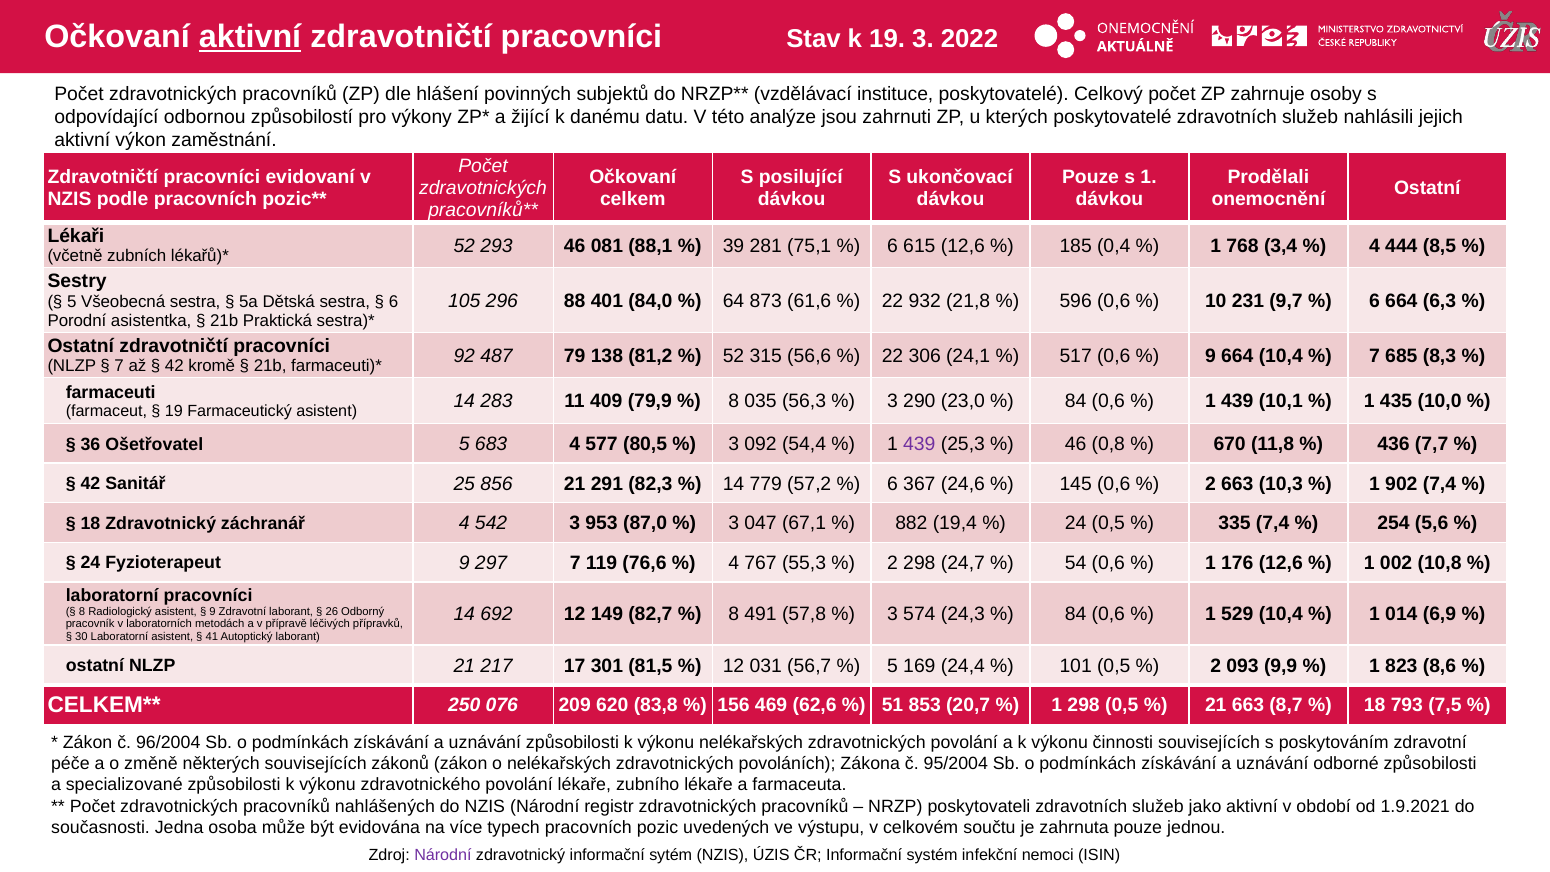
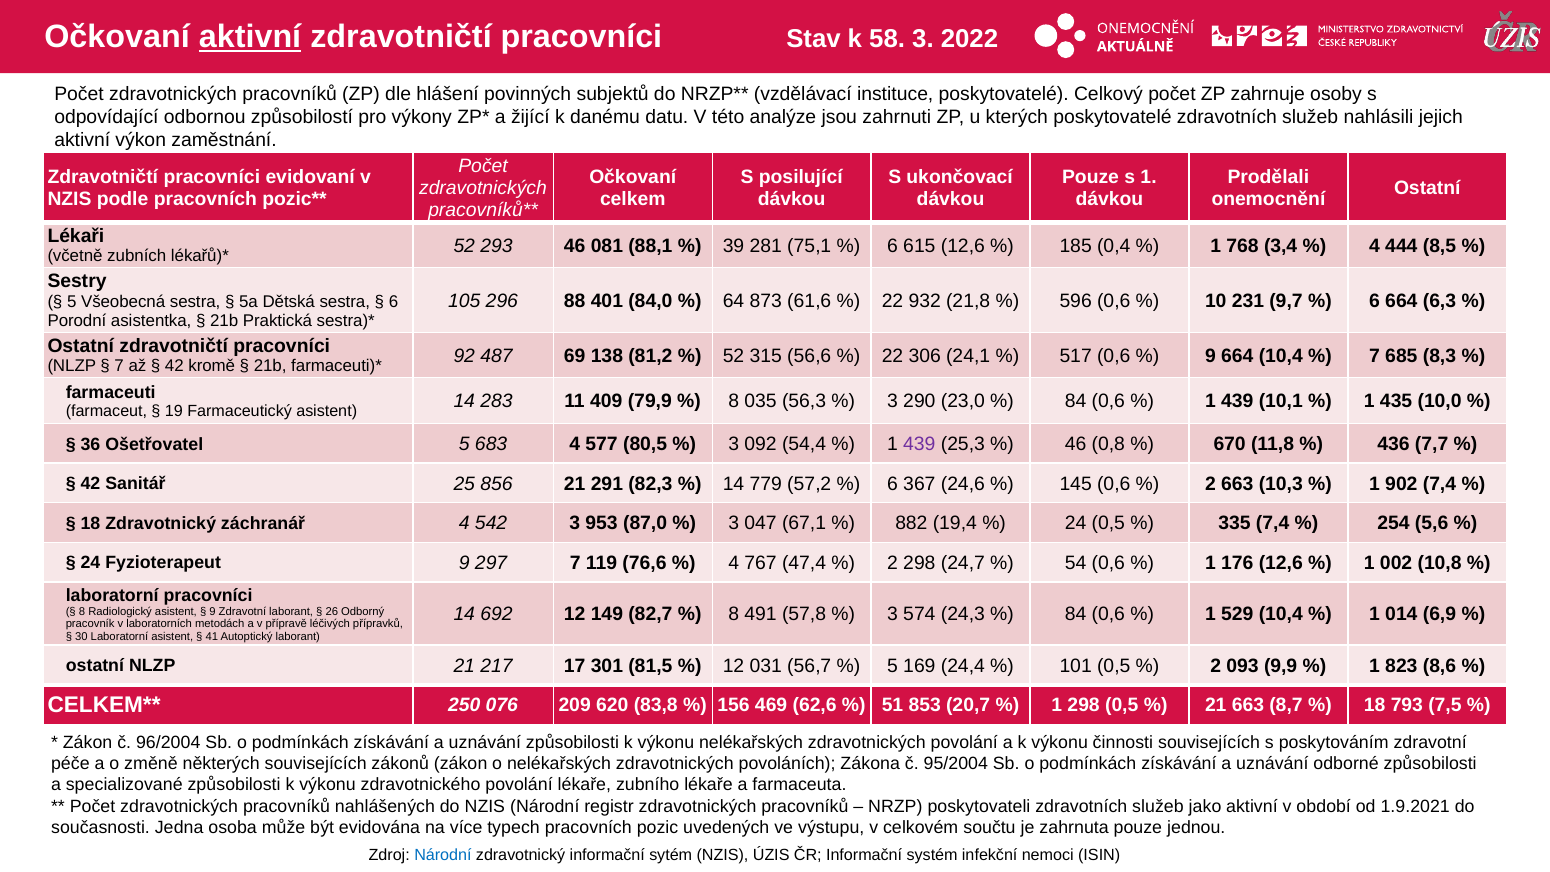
k 19: 19 -> 58 (887, 39)
79: 79 -> 69 (575, 356)
55,3: 55,3 -> 47,4 (804, 563)
Národní colour: purple -> blue (443, 855)
